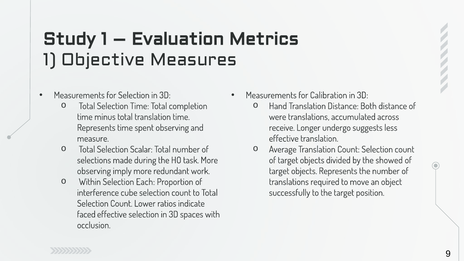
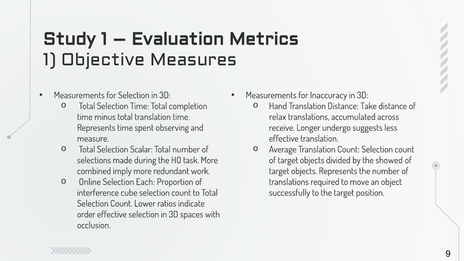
Calibration: Calibration -> Inaccuracy (329, 95)
Both: Both -> Take (369, 106)
were: were -> relax (278, 117)
observing: observing -> combined (94, 171)
Within: Within -> Online (90, 182)
faced: faced -> order (86, 214)
